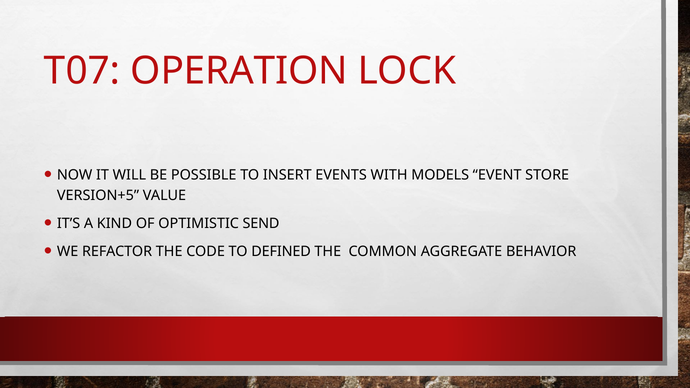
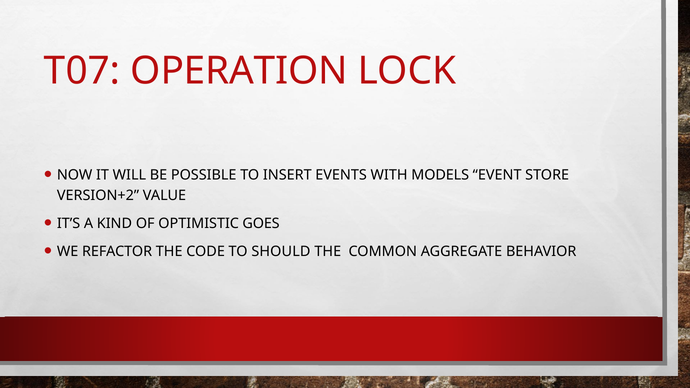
VERSION+5: VERSION+5 -> VERSION+2 (98, 196)
SEND: SEND -> GOES (261, 224)
DEFINED: DEFINED -> SHOULD (281, 251)
